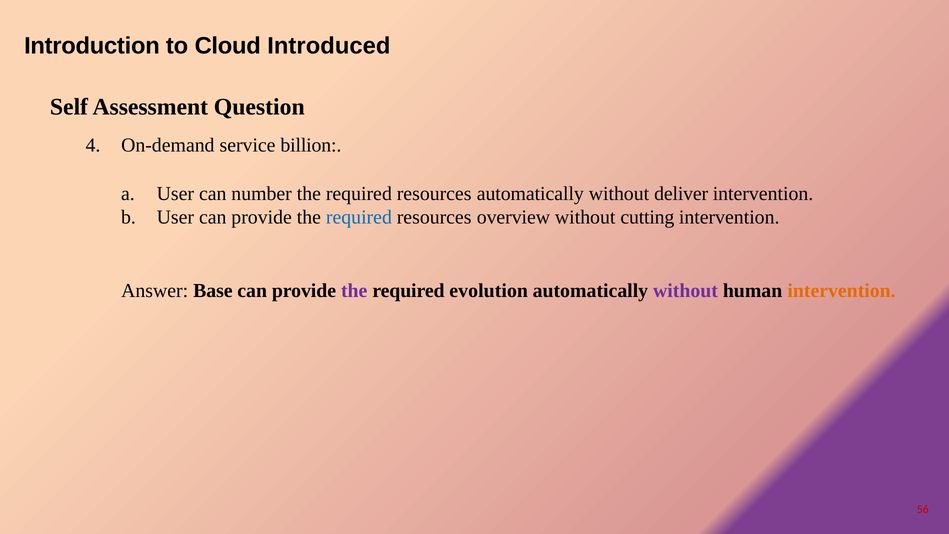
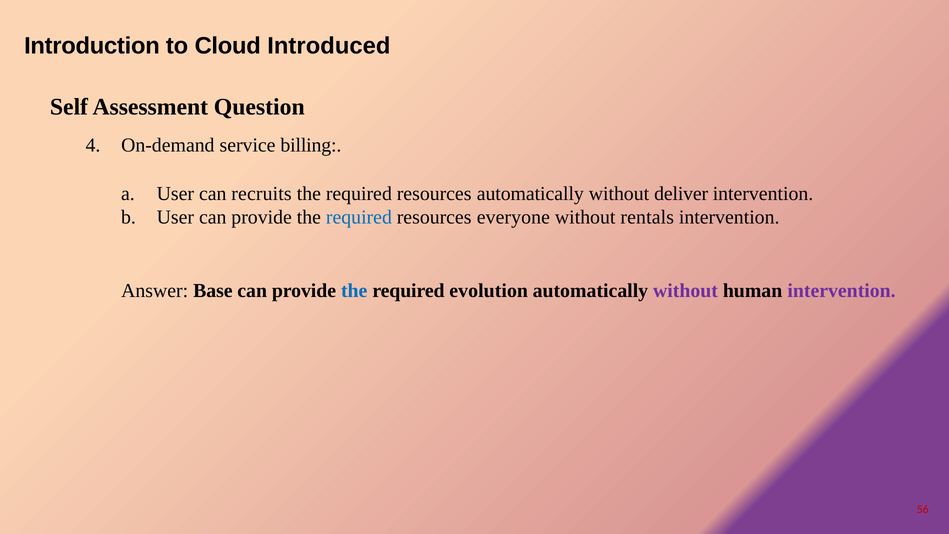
billion: billion -> billing (311, 145)
number: number -> recruits (262, 193)
overview: overview -> everyone (513, 217)
cutting: cutting -> rentals (647, 217)
the colour: purple -> blue (354, 290)
intervention colour: orange -> purple (842, 290)
